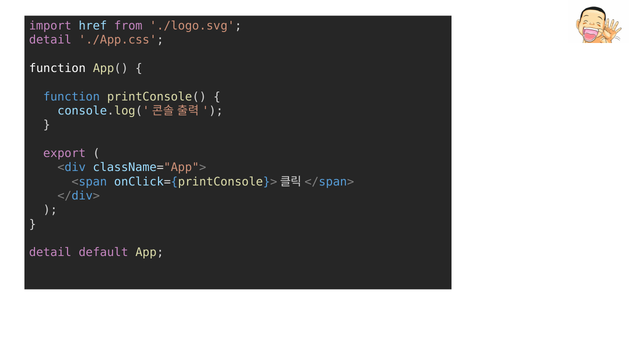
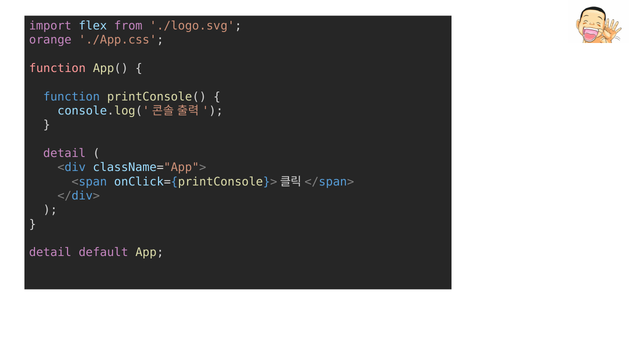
href: href -> flex (93, 26)
detail: detail -> orange (50, 40)
function colour: white -> pink (57, 68)
export: export -> detail (64, 153)
